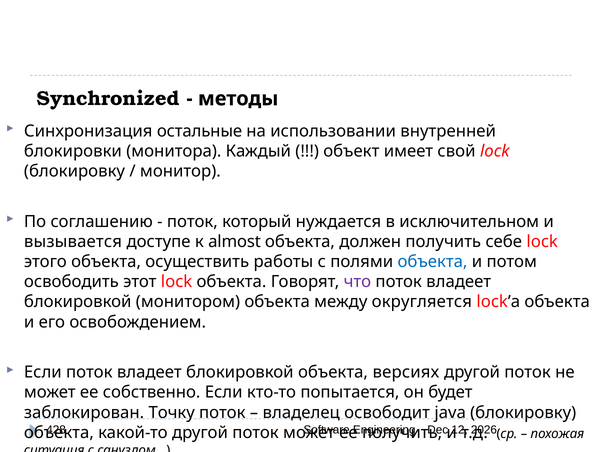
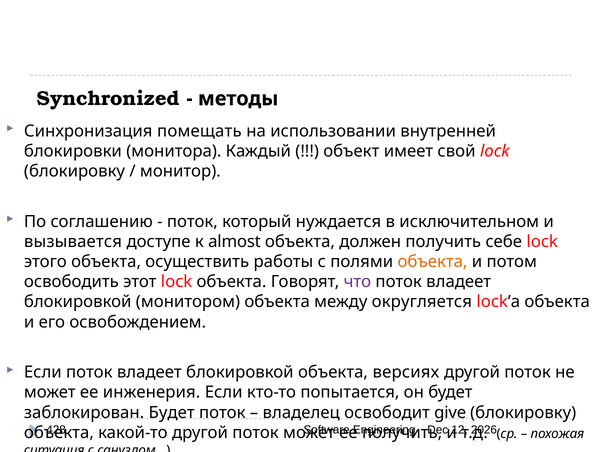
остальные: остальные -> помещать (199, 131)
объекта colour: blue -> orange (432, 261)
собственно: собственно -> инженерия (152, 392)
заблокирован Точку: Точку -> Будет (172, 412)
java: java -> give (450, 412)
